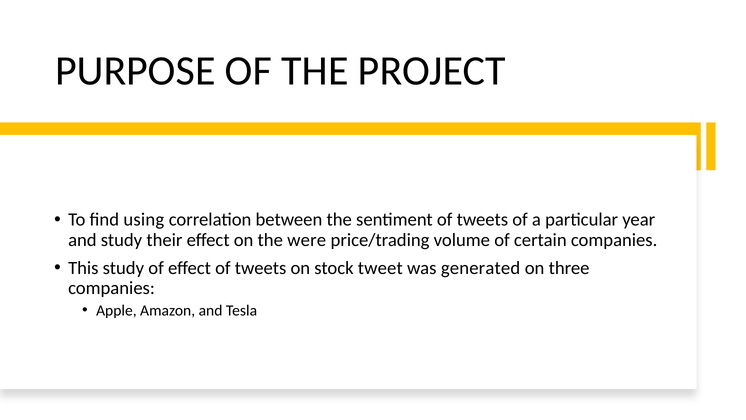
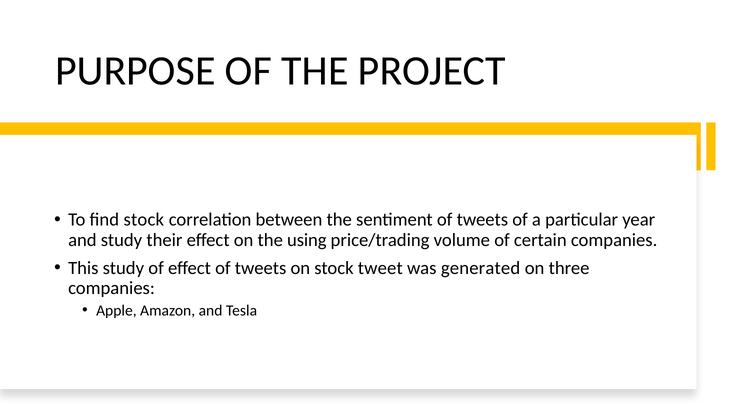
find using: using -> stock (144, 220)
were: were -> using (307, 240)
